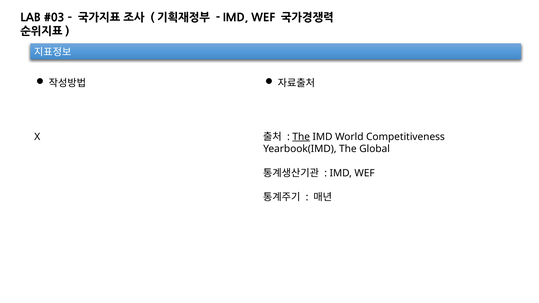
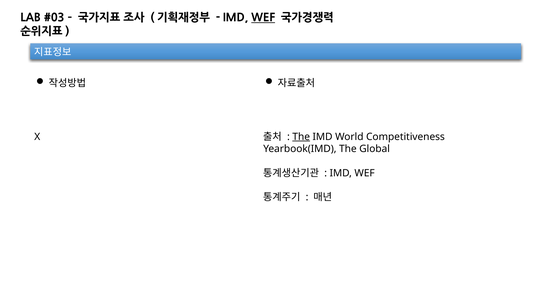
WEF underline: none -> present (263, 18)
